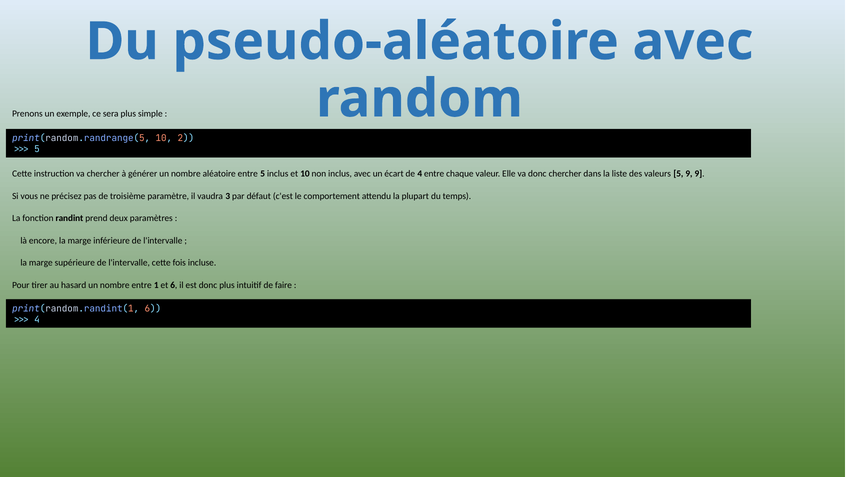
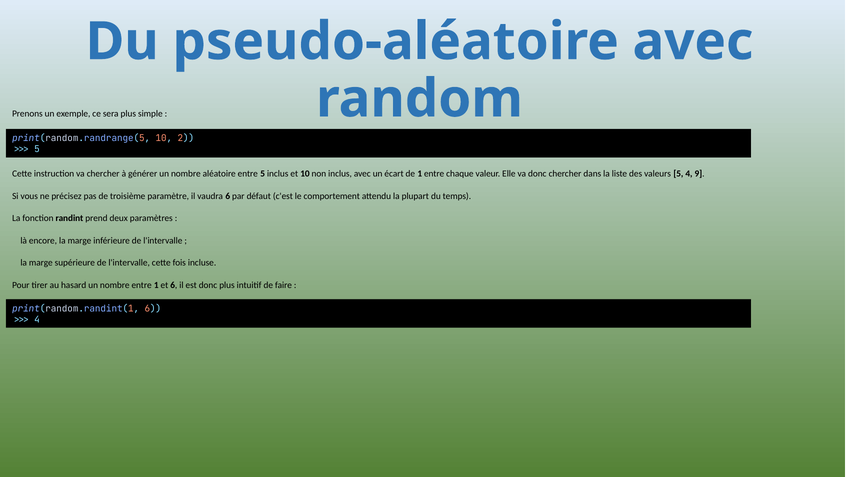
de 4: 4 -> 1 (420, 174)
5 9: 9 -> 4 (689, 174)
vaudra 3: 3 -> 6 (228, 196)
